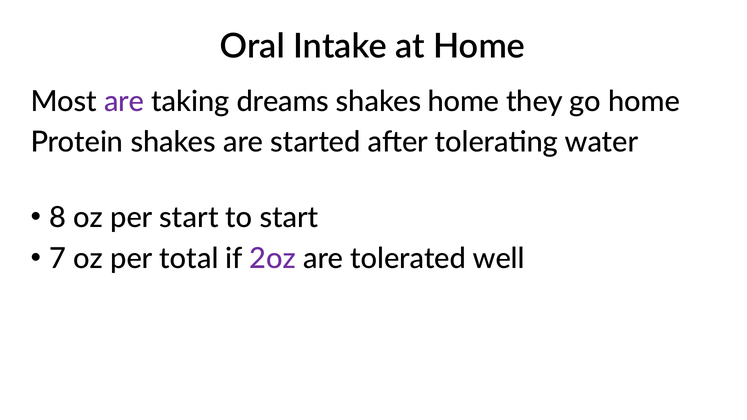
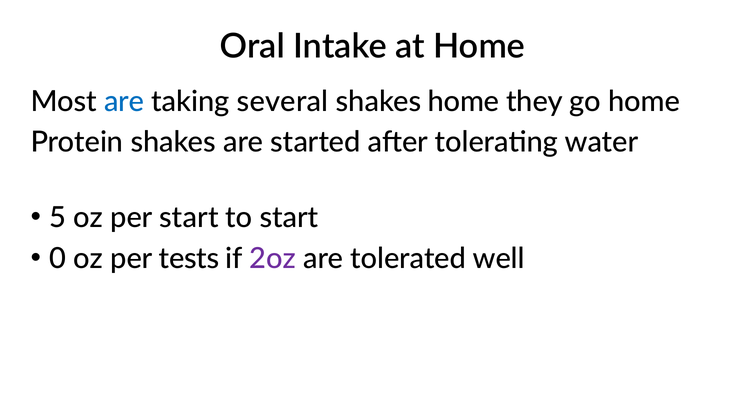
are colour: purple -> blue (124, 102)
dreams: dreams -> several (283, 102)
8: 8 -> 5 (58, 218)
7: 7 -> 0 (58, 259)
total: total -> tests (189, 259)
